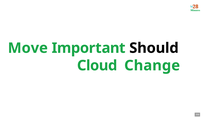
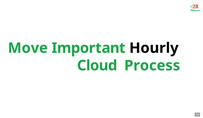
Should: Should -> Hourly (154, 48)
Change: Change -> Process (152, 66)
